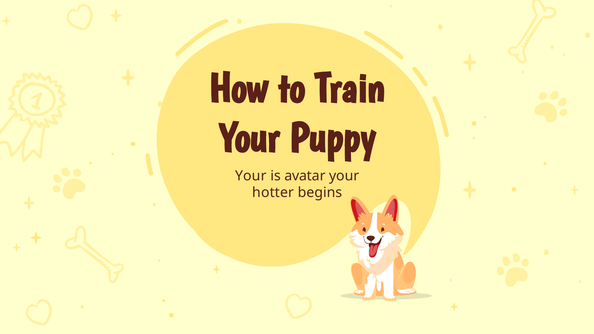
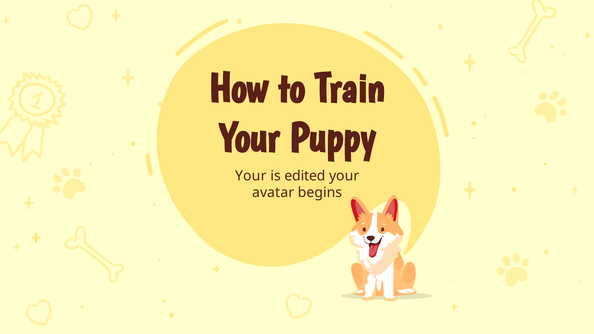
avatar: avatar -> edited (305, 176)
hotter: hotter -> avatar (273, 193)
